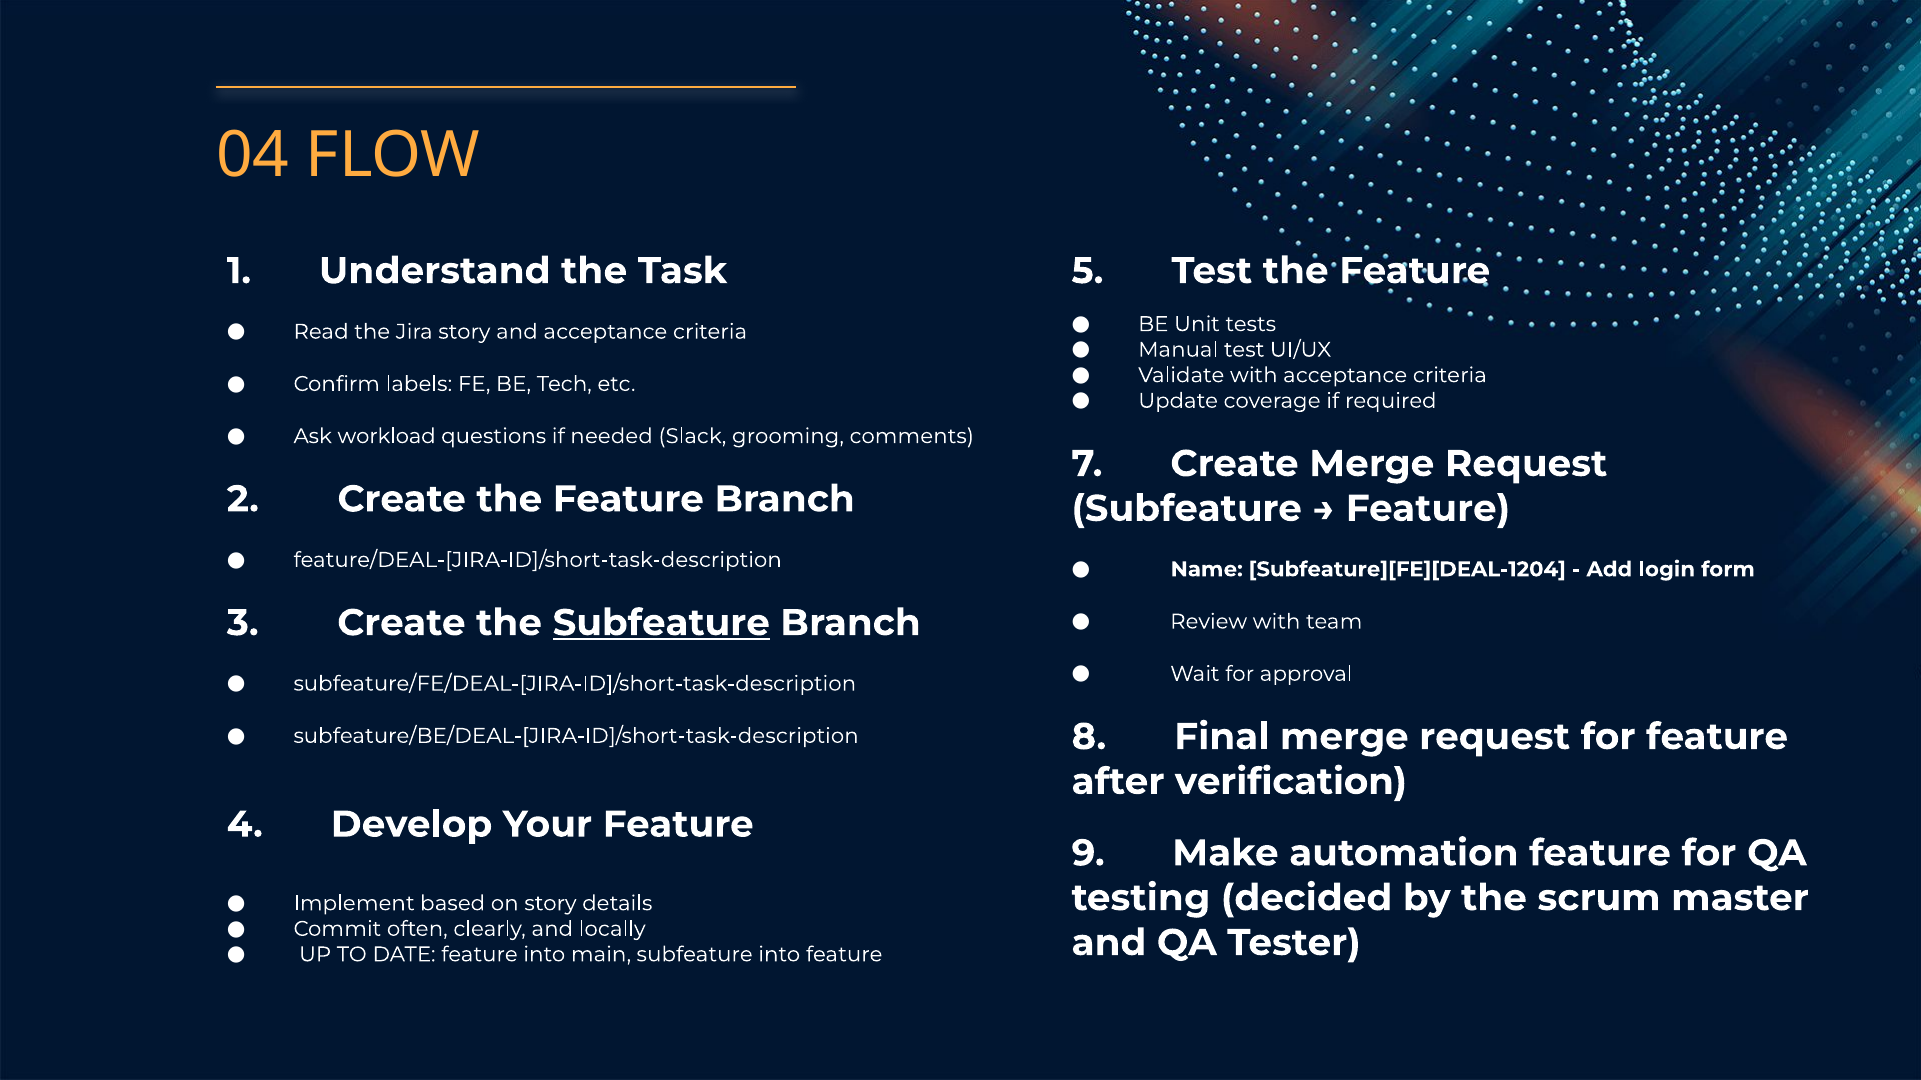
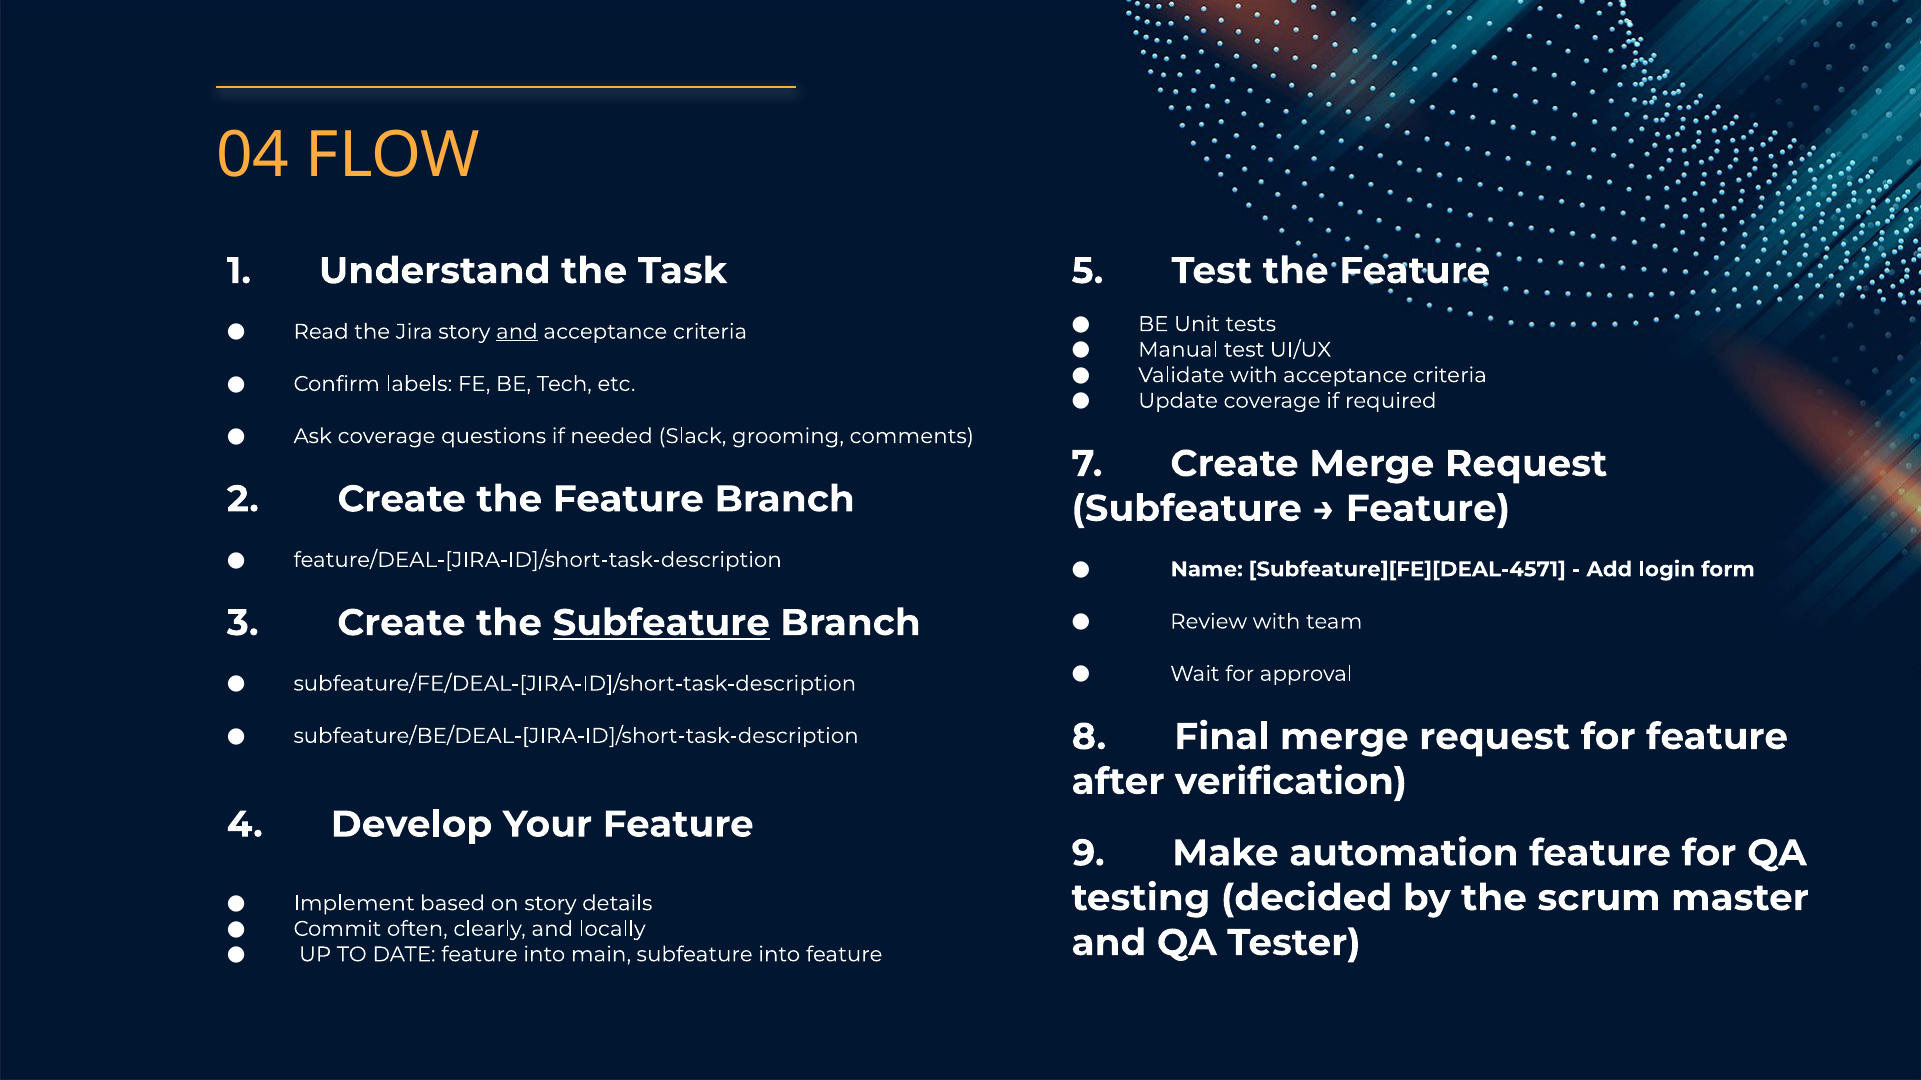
and underline: none -> present (517, 332)
Ask workload: workload -> coverage (387, 436)
Subfeature][FE][DEAL-1204: Subfeature][FE][DEAL-1204 -> Subfeature][FE][DEAL-4571 (1407, 570)
